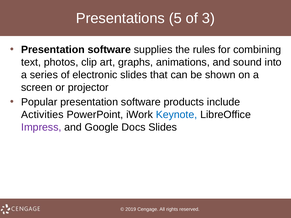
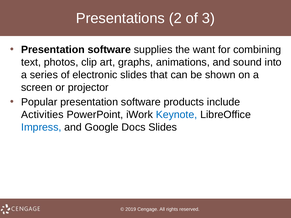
5: 5 -> 2 (175, 18)
rules: rules -> want (204, 50)
Impress colour: purple -> blue (41, 127)
